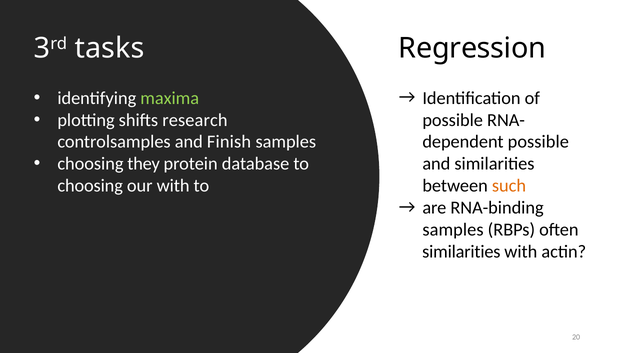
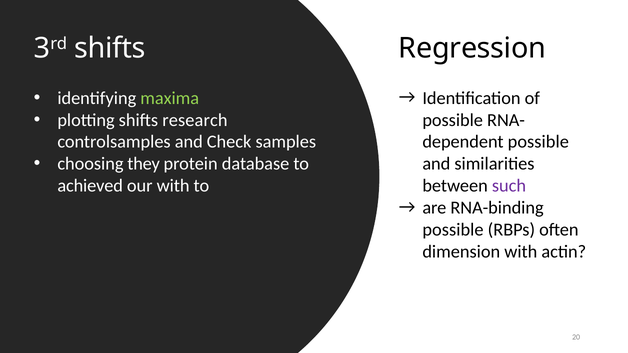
3rd tasks: tasks -> shifts (110, 49)
Finish: Finish -> Check (229, 142)
choosing: choosing -> achieved (90, 186)
such colour: orange -> purple (509, 186)
samples: samples -> possible (453, 230)
similarities: similarities -> dimension (461, 252)
